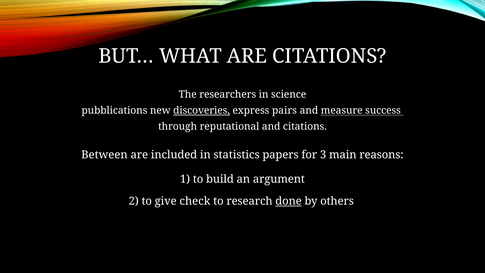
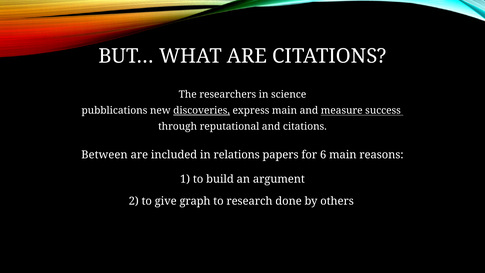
express pairs: pairs -> main (284, 110)
statistics: statistics -> relations (237, 155)
3: 3 -> 6 (323, 155)
check: check -> graph (195, 201)
done underline: present -> none (289, 201)
